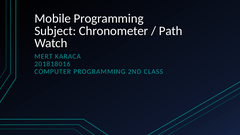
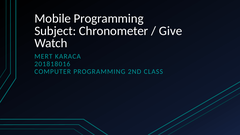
Path: Path -> Give (171, 31)
